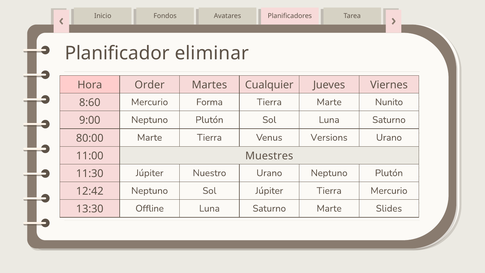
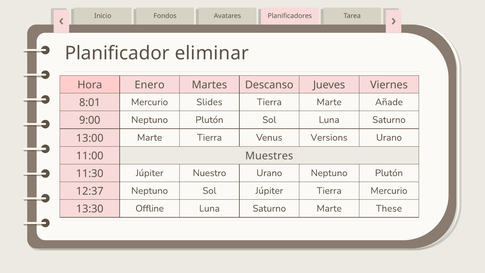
Order: Order -> Enero (150, 85)
Cualquier: Cualquier -> Descanso (269, 85)
8:60: 8:60 -> 8:01 (90, 103)
Forma: Forma -> Slides (209, 102)
Nunito: Nunito -> Añade (389, 102)
80:00: 80:00 -> 13:00 (90, 138)
12:42: 12:42 -> 12:37 (90, 191)
Slides: Slides -> These (389, 208)
